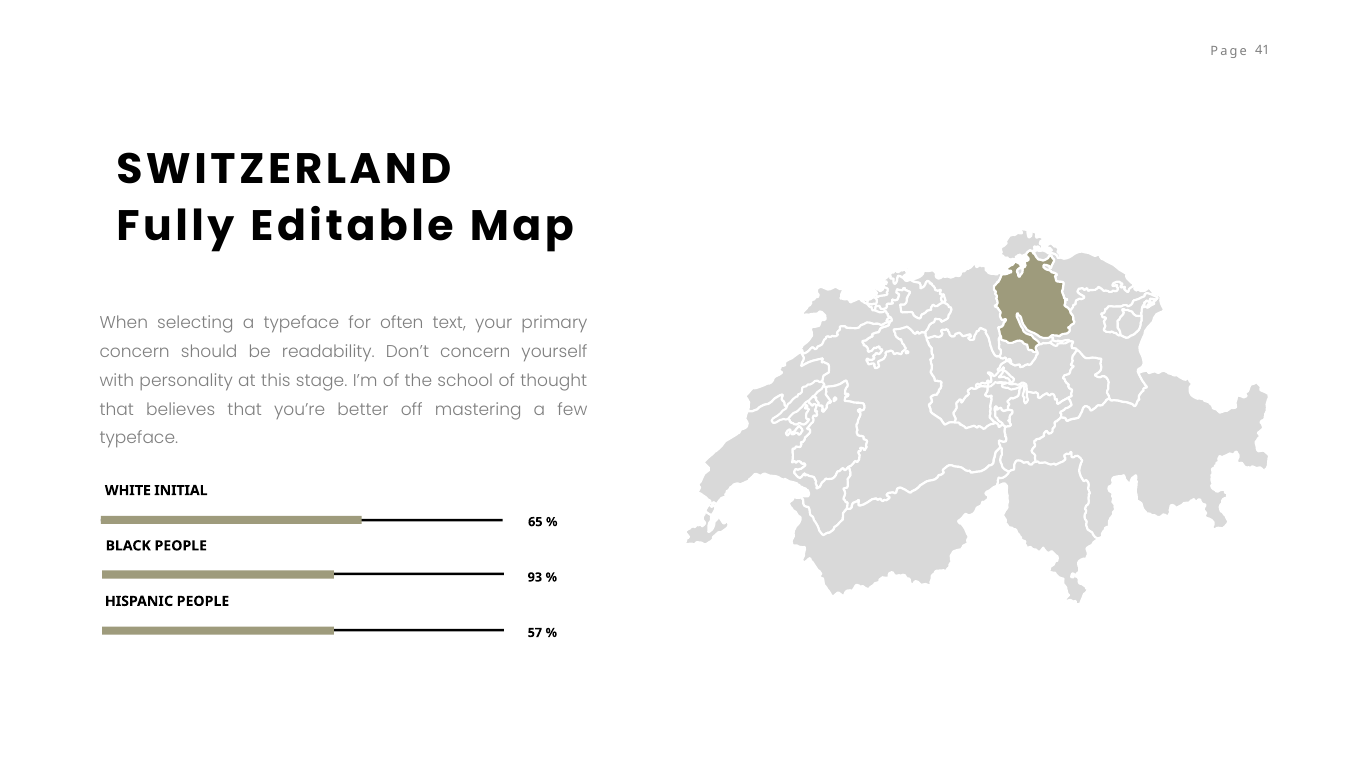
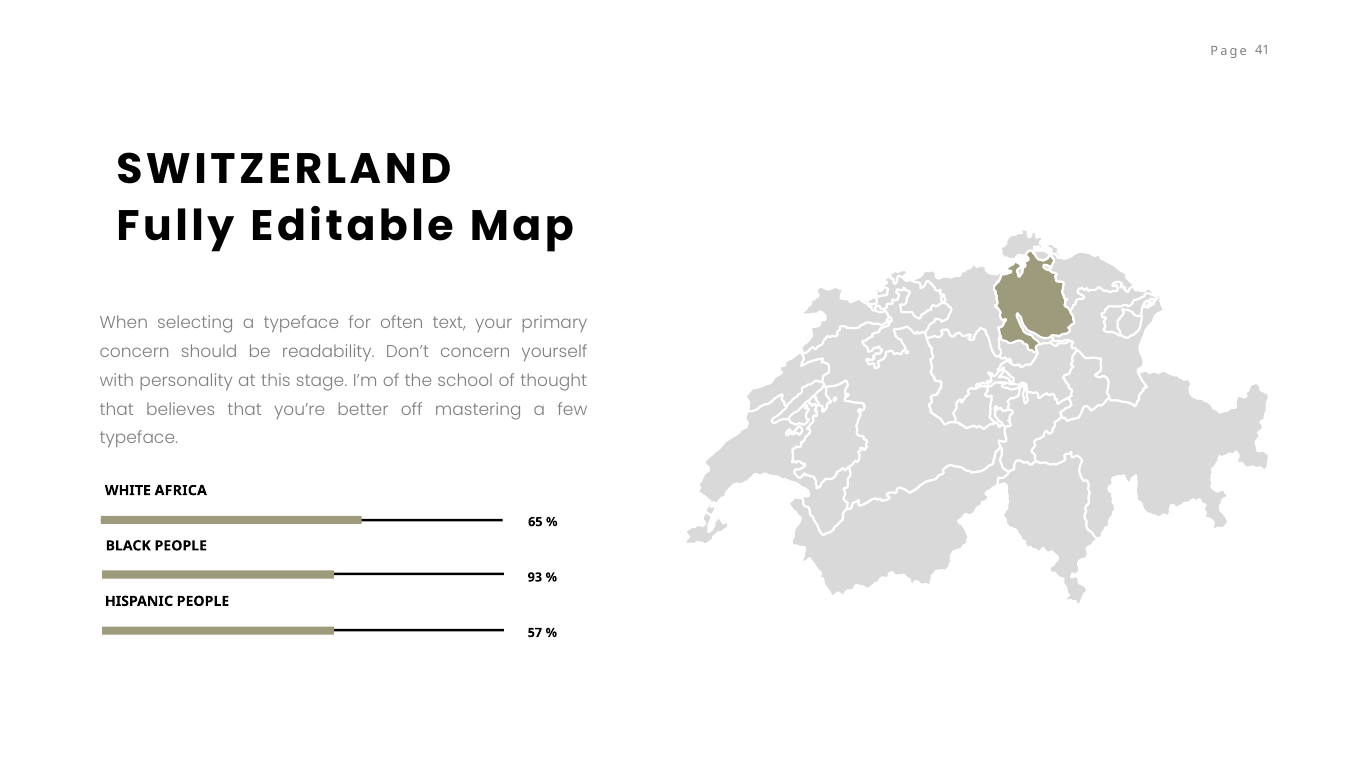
INITIAL: INITIAL -> AFRICA (181, 490)
